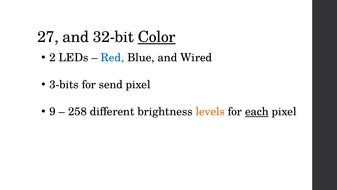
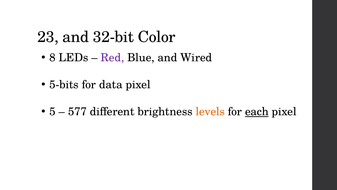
27: 27 -> 23 (48, 37)
Color underline: present -> none (157, 37)
2: 2 -> 8 (52, 58)
Red colour: blue -> purple (112, 58)
3-bits: 3-bits -> 5-bits (64, 84)
send: send -> data (111, 84)
9: 9 -> 5 (52, 111)
258: 258 -> 577 (77, 111)
